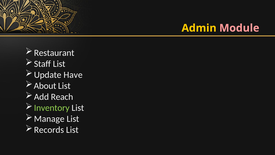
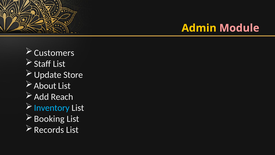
Restaurant: Restaurant -> Customers (54, 53)
Have: Have -> Store (73, 75)
Inventory colour: light green -> light blue (52, 108)
Manage: Manage -> Booking (49, 119)
